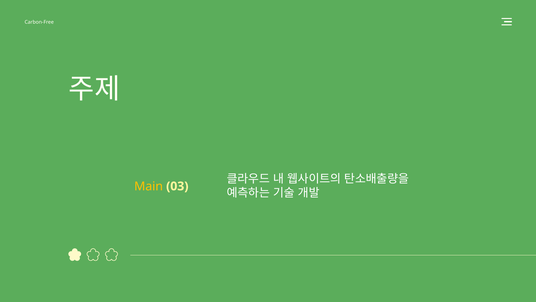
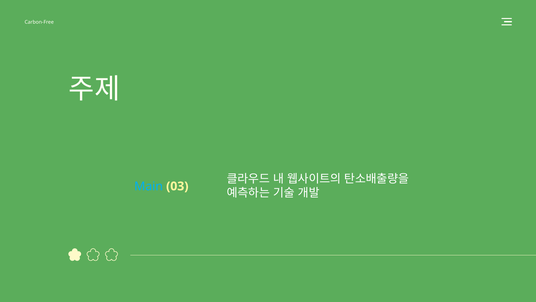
Main colour: yellow -> light blue (149, 186)
